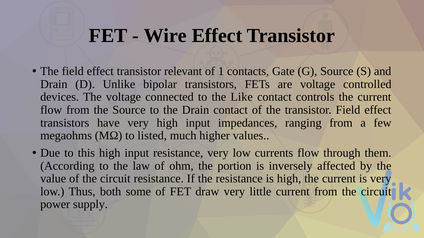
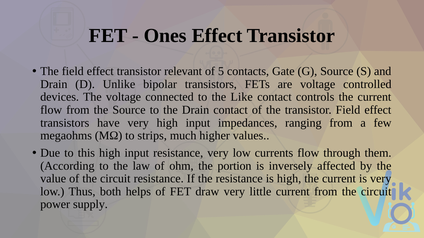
Wire: Wire -> Ones (165, 36)
1: 1 -> 5 (221, 71)
listed: listed -> strips (152, 136)
some: some -> helps (138, 192)
